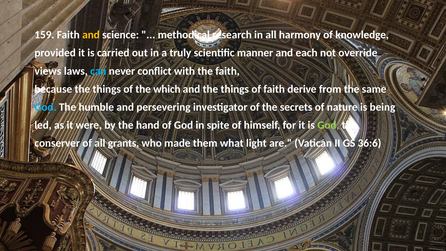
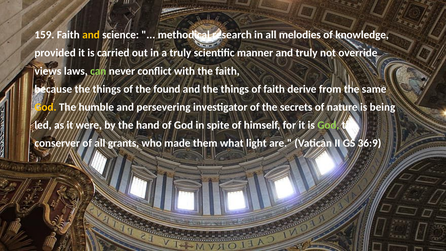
harmony: harmony -> melodies (300, 35)
and each: each -> truly (307, 53)
can colour: light blue -> light green (98, 71)
which: which -> found (167, 89)
God colour: light blue -> yellow (45, 107)
36:6: 36:6 -> 36:9 (369, 143)
